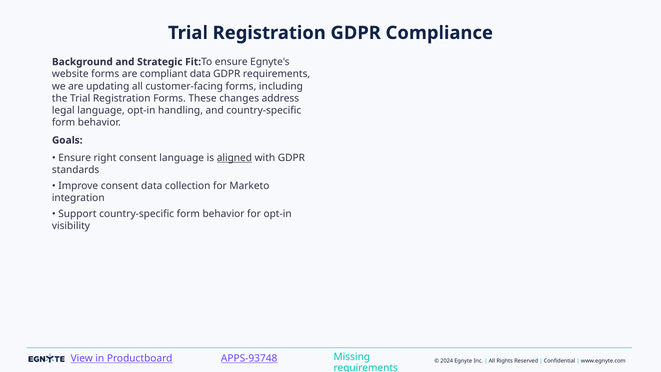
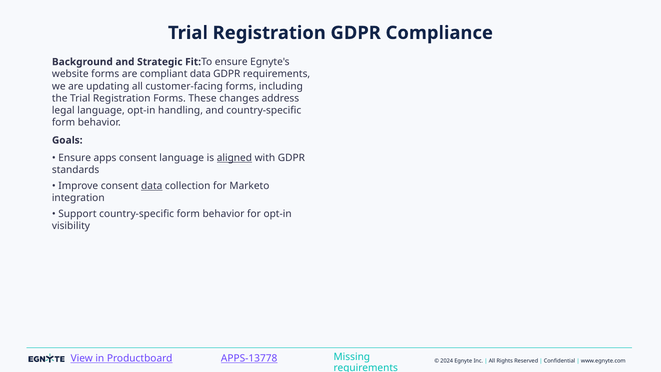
right: right -> apps (105, 158)
data underline: none -> present (152, 186)
APPS-93748: APPS-93748 -> APPS-13778 (249, 358)
